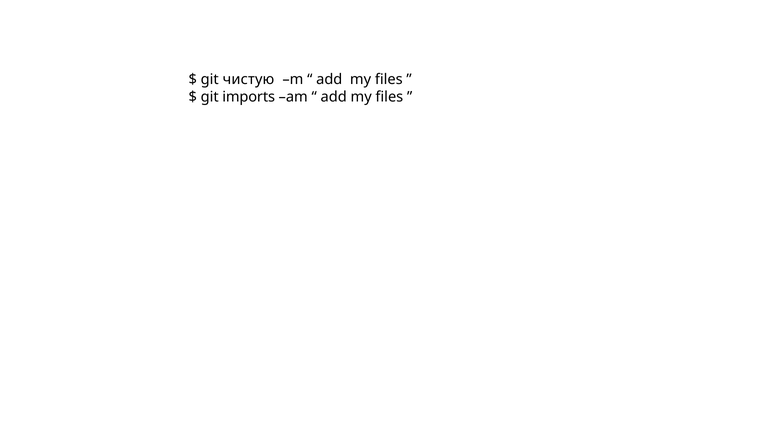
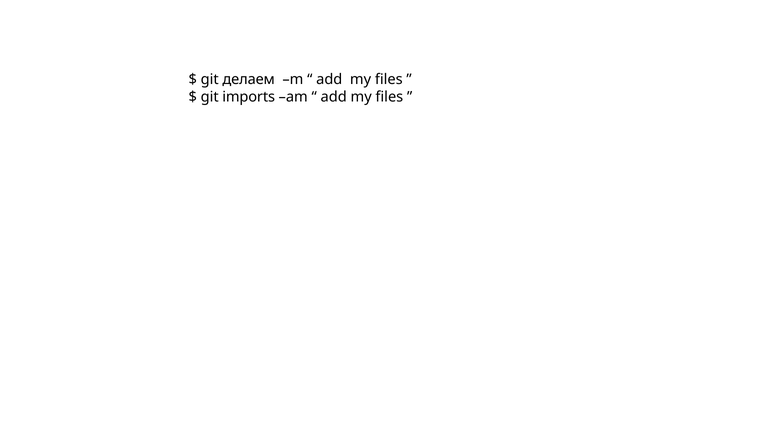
чистую: чистую -> делаем (249, 79)
